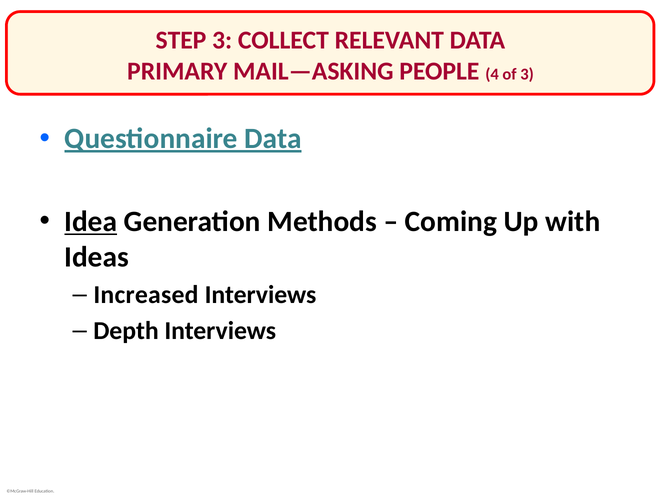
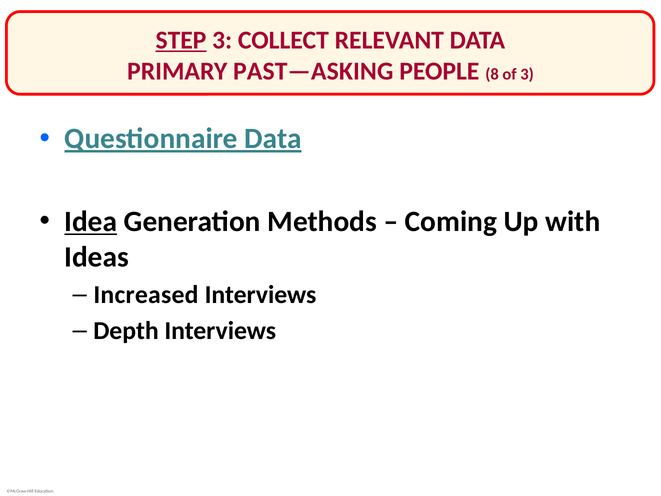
STEP underline: none -> present (181, 40)
MAIL—ASKING: MAIL—ASKING -> PAST—ASKING (313, 71)
4: 4 -> 8 (492, 74)
